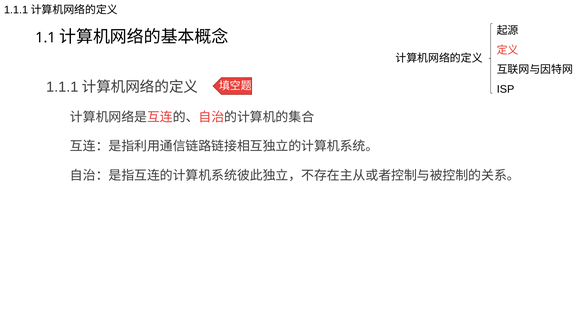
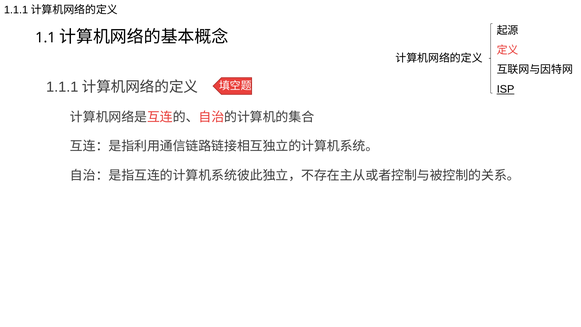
ISP underline: none -> present (506, 89)
